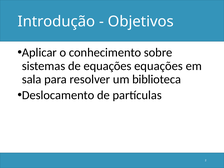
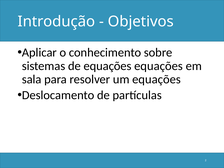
um biblioteca: biblioteca -> equações (157, 79)
